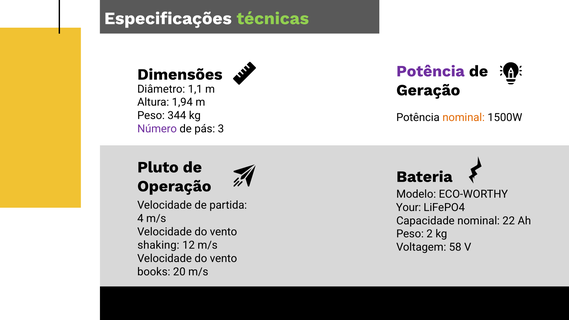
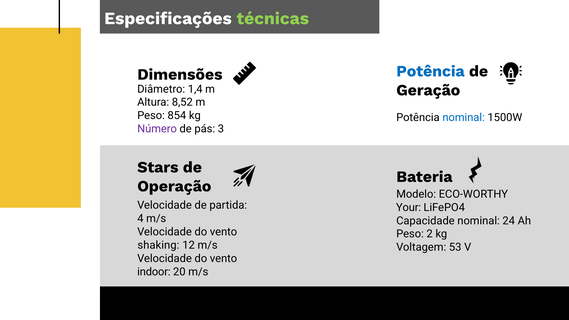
Potência colour: purple -> blue (430, 71)
1,1: 1,1 -> 1,4 (195, 89)
1,94: 1,94 -> 8,52 (182, 102)
344: 344 -> 854 (177, 116)
nominal colour: orange -> blue (464, 118)
Pluto: Pluto -> Stars (158, 167)
22: 22 -> 24 (509, 221)
58: 58 -> 53 (455, 247)
books: books -> indoor (154, 272)
